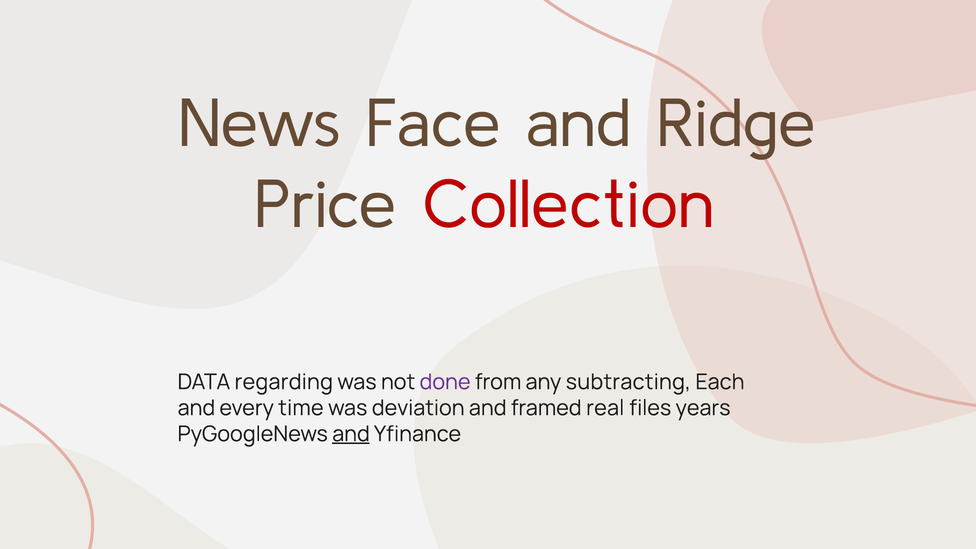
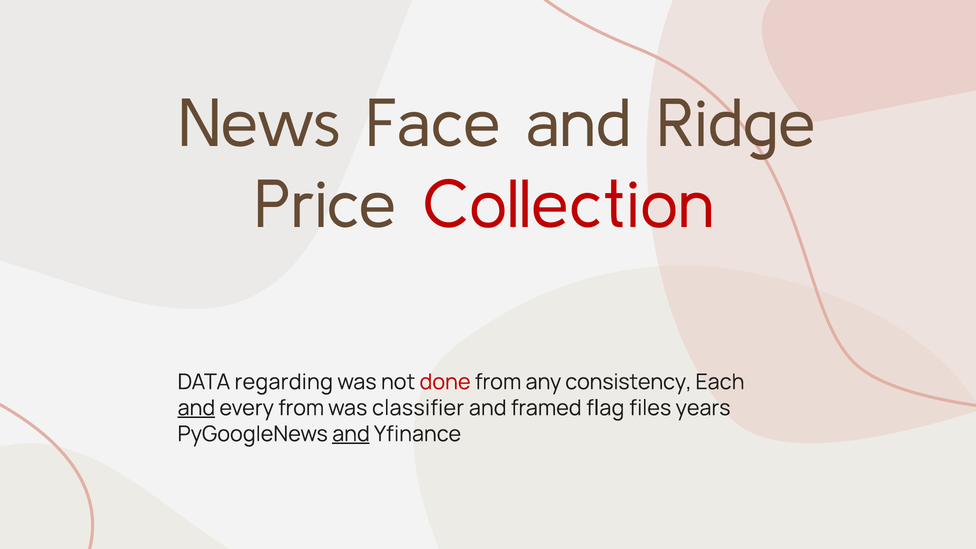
done colour: purple -> red (445, 382)
subtracting: subtracting -> consistency (628, 382)
and underline: none -> present (196, 408)
every time: time -> from (301, 408)
deviation: deviation -> classifier (418, 408)
real: real -> flag (605, 408)
